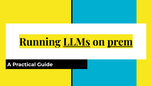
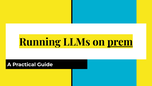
LLMs underline: present -> none (77, 42)
